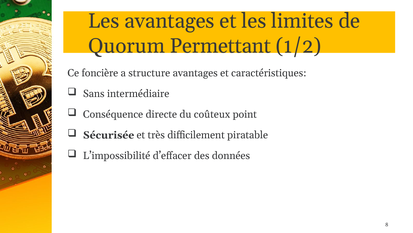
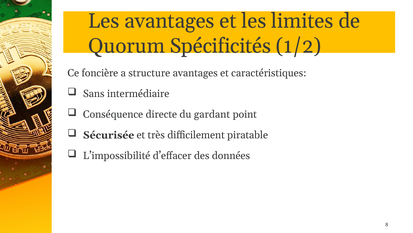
Permettant: Permettant -> Spécificités (220, 46)
coûteux: coûteux -> gardant (212, 114)
